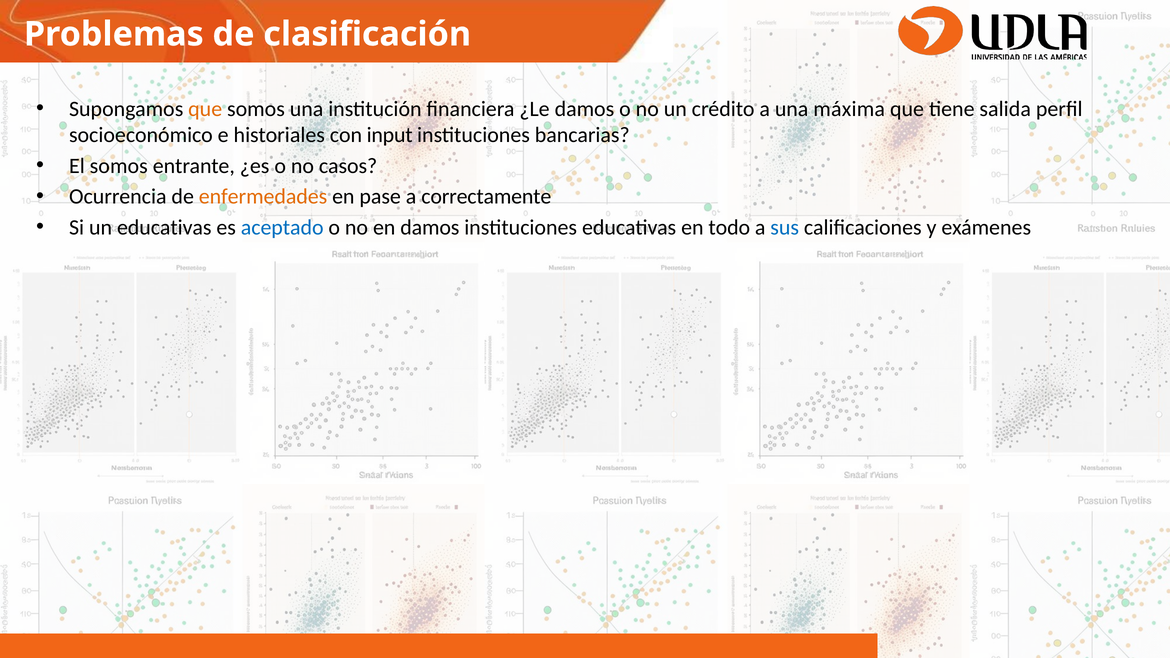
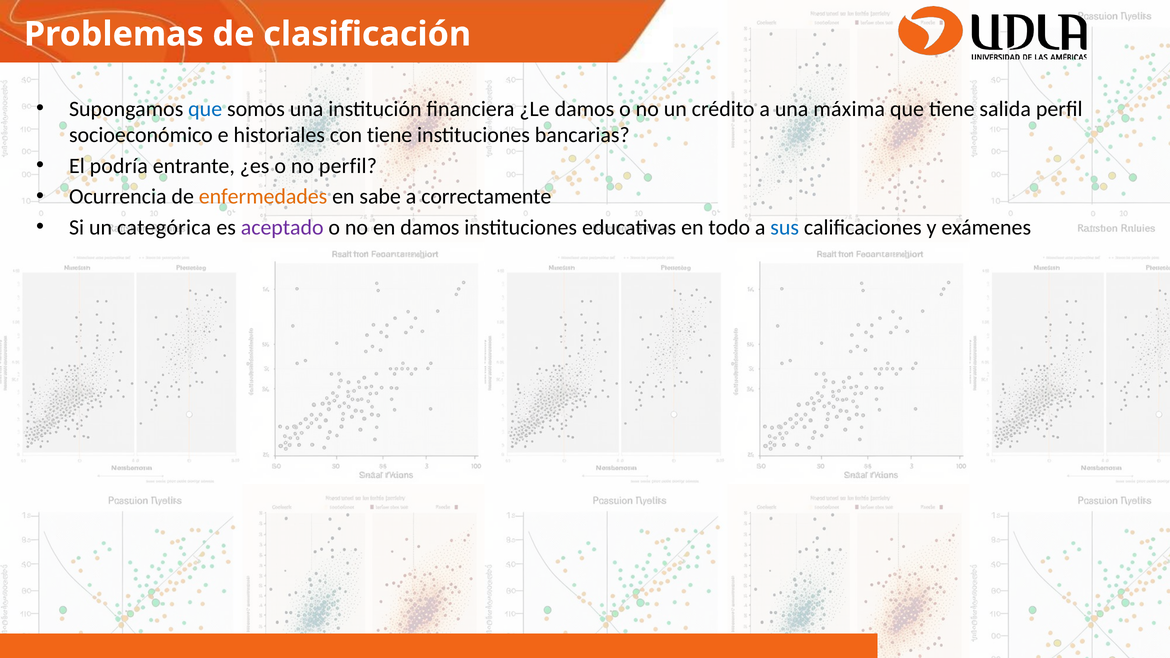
que colour: orange -> blue (205, 109)
con input: input -> tiene (390, 135)
El somos: somos -> podría (119, 166)
no casos: casos -> perfil (348, 166)
pase: pase -> sabe (380, 197)
un educativas: educativas -> categórica (164, 227)
aceptado colour: blue -> purple (282, 227)
